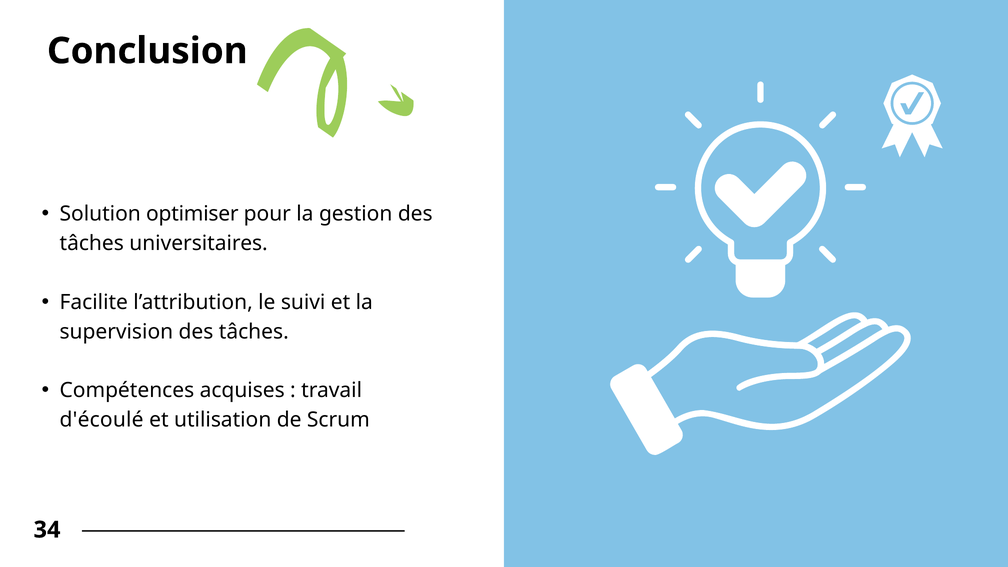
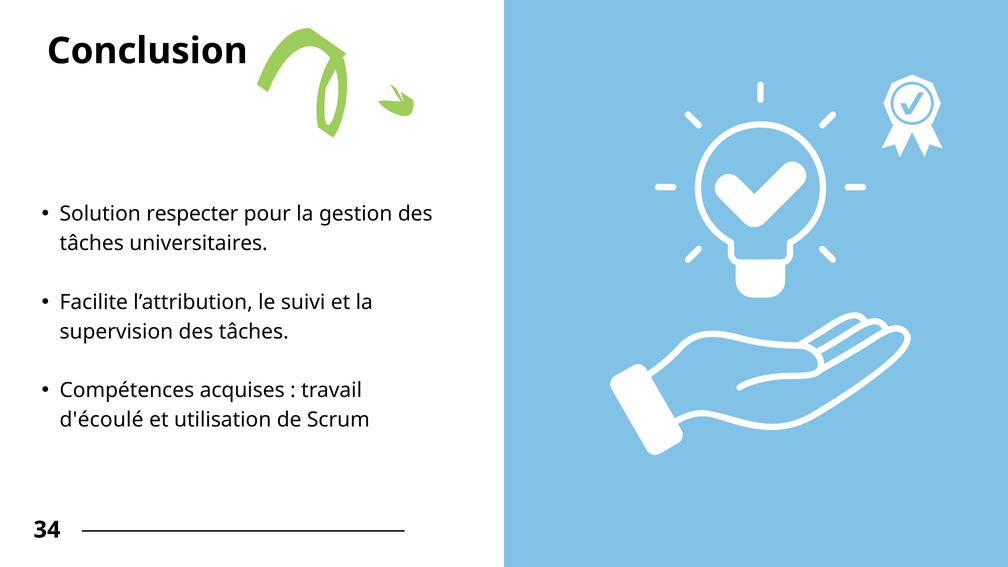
optimiser: optimiser -> respecter (192, 214)
